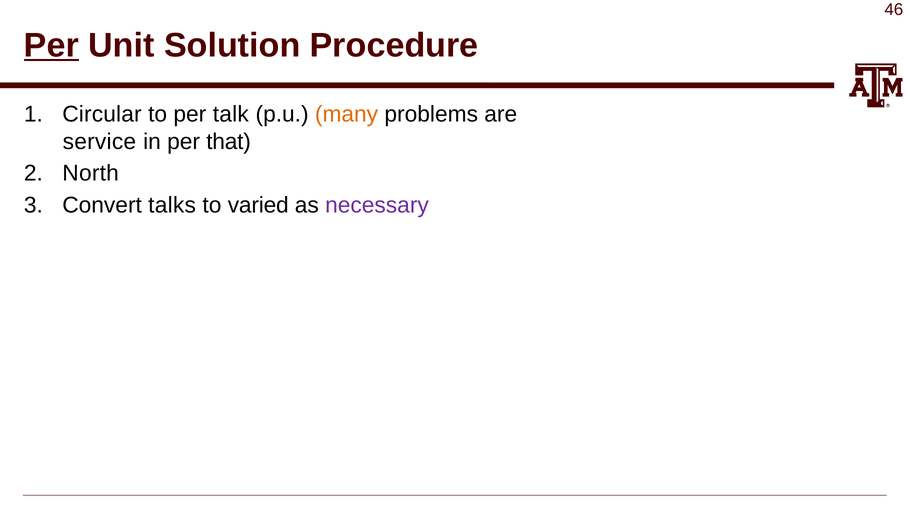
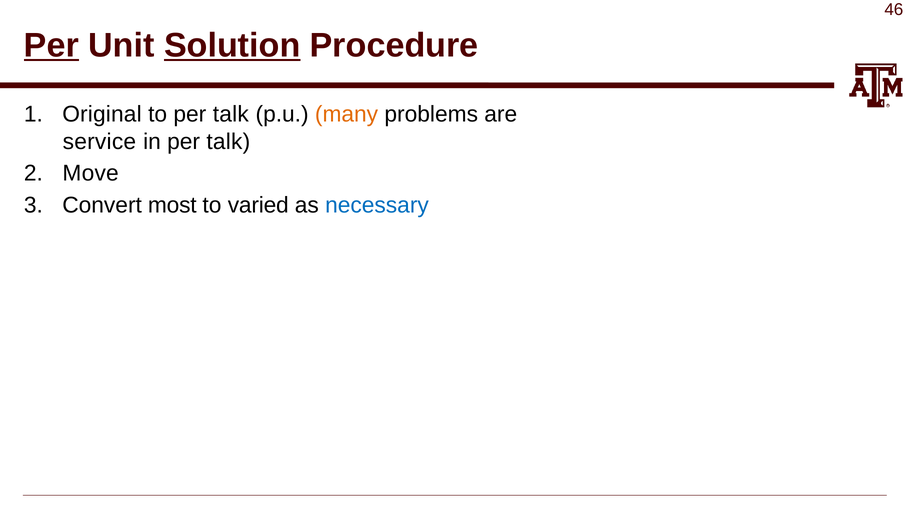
Solution underline: none -> present (232, 45)
Circular: Circular -> Original (102, 114)
in per that: that -> talk (228, 141)
North: North -> Move (91, 173)
talks: talks -> most (172, 205)
necessary colour: purple -> blue (377, 205)
